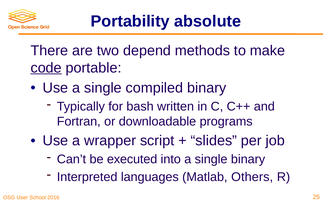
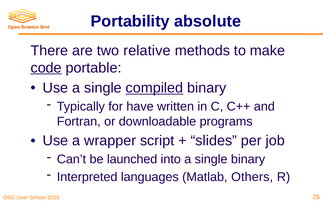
depend: depend -> relative (147, 50)
compiled underline: none -> present (154, 88)
bash: bash -> have (140, 106)
executed: executed -> launched (132, 159)
